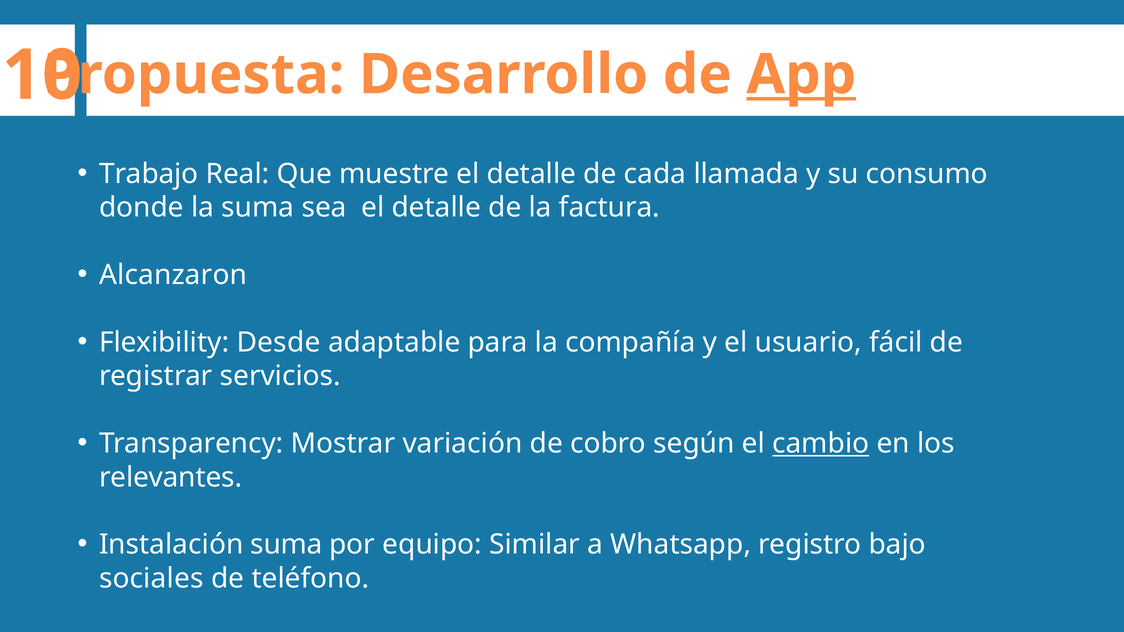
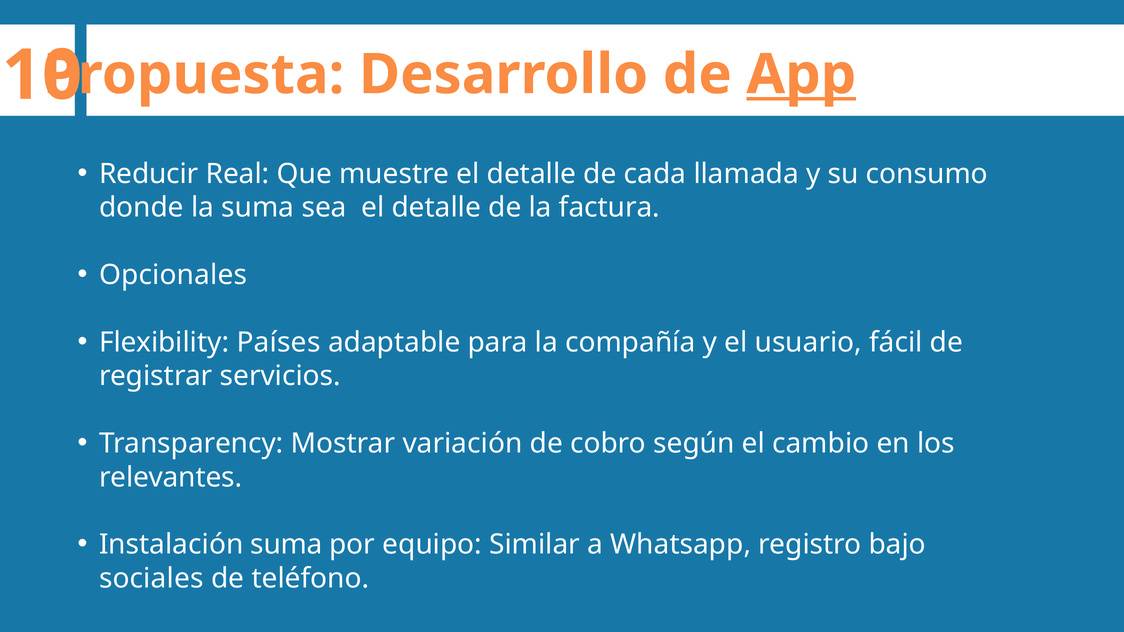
Trabajo: Trabajo -> Reducir (149, 174)
Alcanzaron: Alcanzaron -> Opcionales (173, 275)
Desde: Desde -> Países (279, 343)
cambio underline: present -> none (821, 444)
